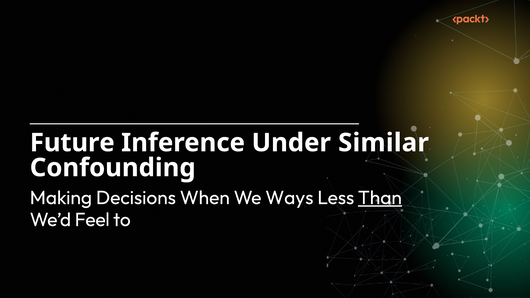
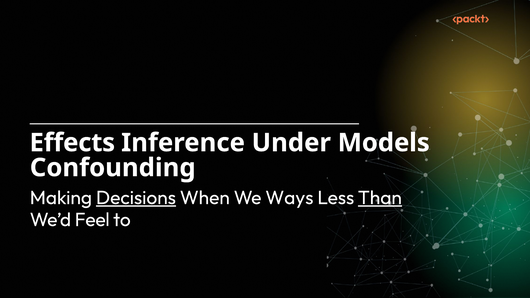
Future: Future -> Effects (72, 143)
Similar: Similar -> Models (384, 143)
Decisions underline: none -> present (136, 198)
